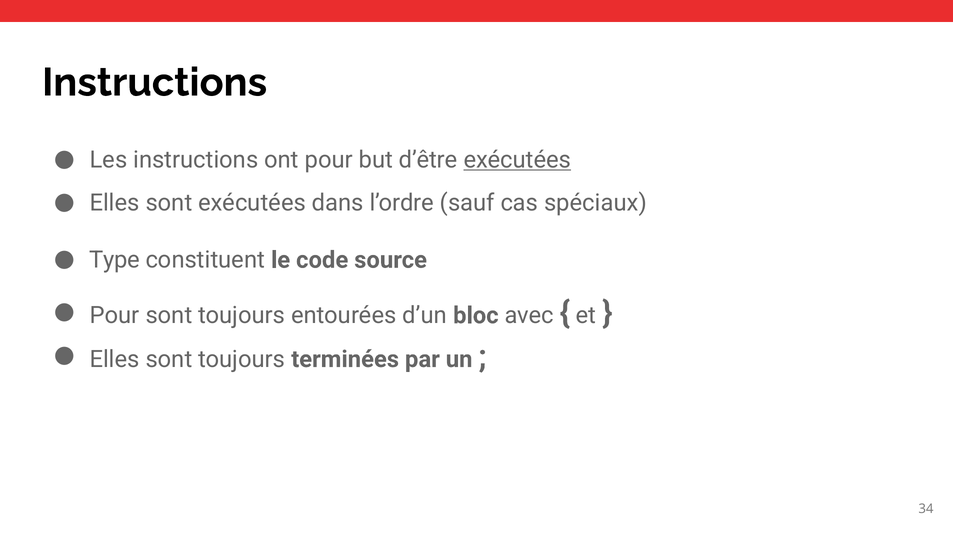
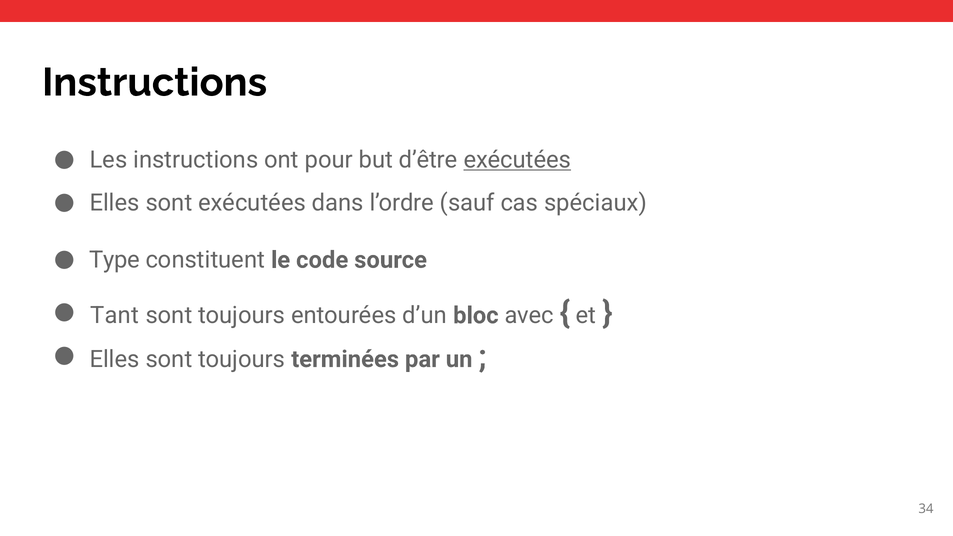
Pour: Pour -> Tant (114, 315)
